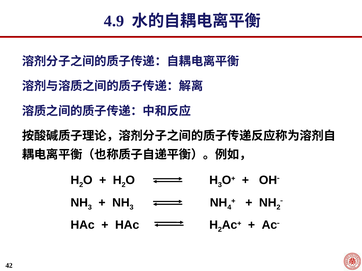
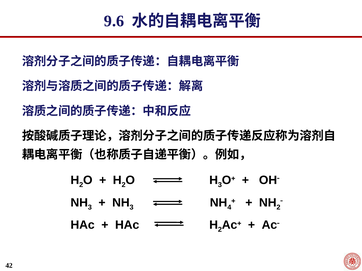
4.9: 4.9 -> 9.6 (114, 21)
